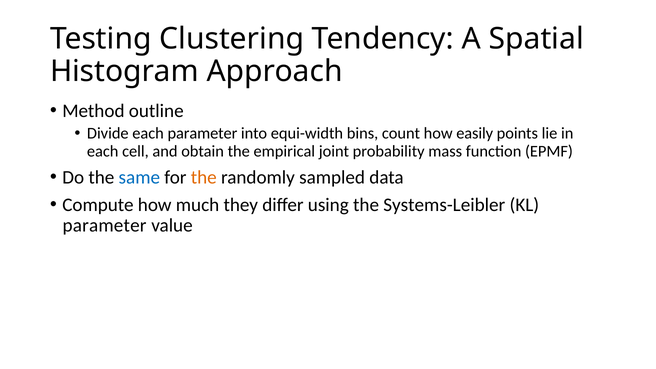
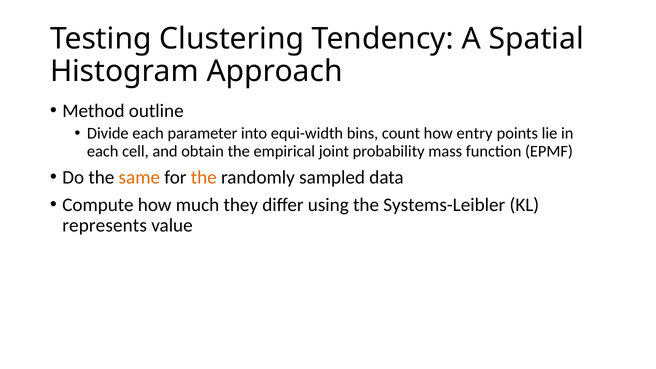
easily: easily -> entry (475, 134)
same colour: blue -> orange (139, 177)
parameter: parameter -> represents (105, 225)
